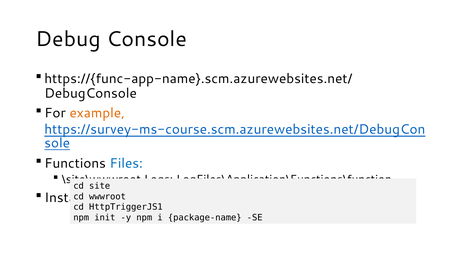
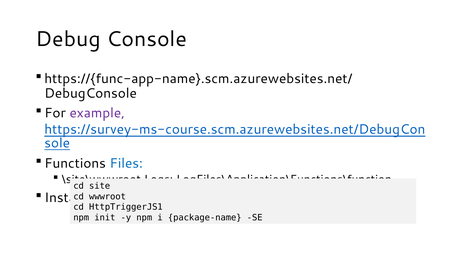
example colour: orange -> purple (97, 113)
